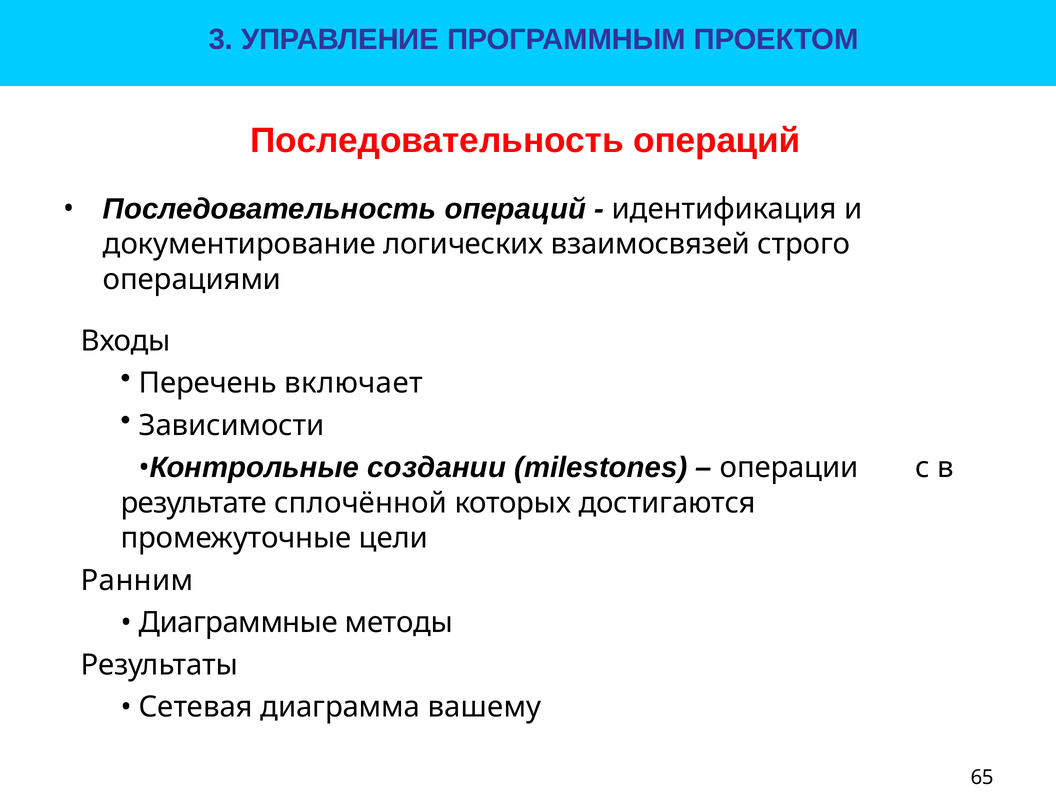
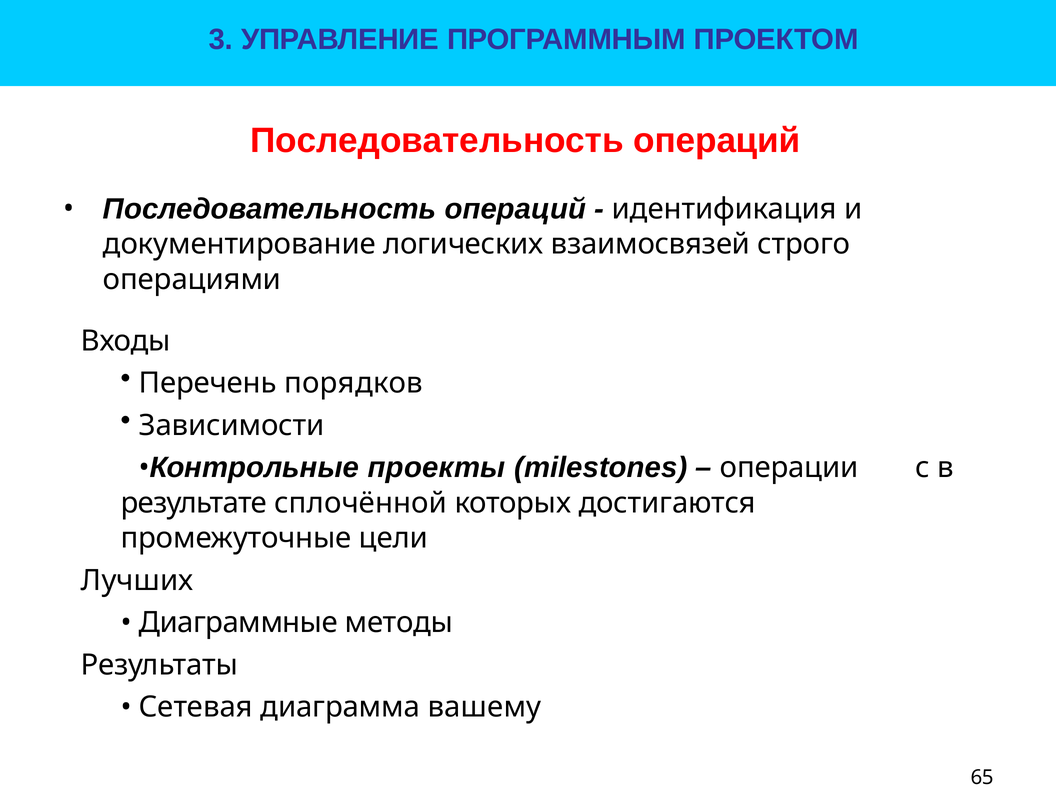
включает: включает -> порядков (354, 383)
создании: создании -> проекты (437, 468)
Ранним: Ранним -> Лучших (137, 580)
